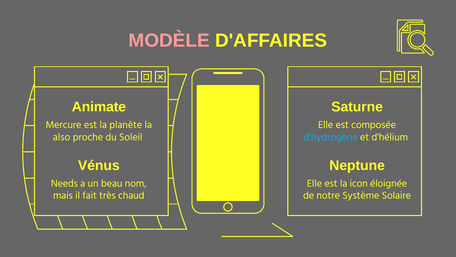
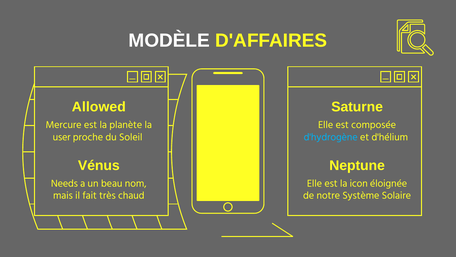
MODÈLE colour: pink -> white (169, 40)
Animate: Animate -> Allowed (99, 107)
also: also -> user (62, 137)
